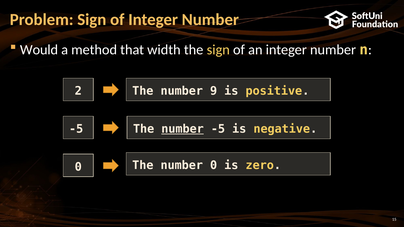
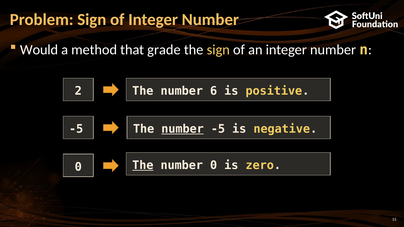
width: width -> grade (164, 50)
9: 9 -> 6 (214, 91)
The underline: none -> present (143, 166)
